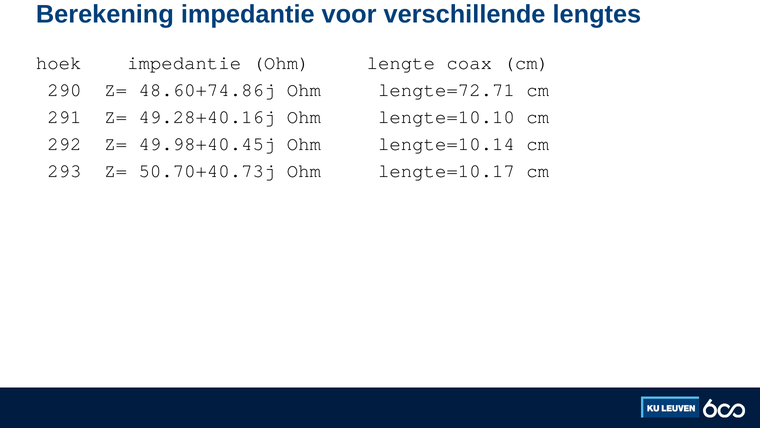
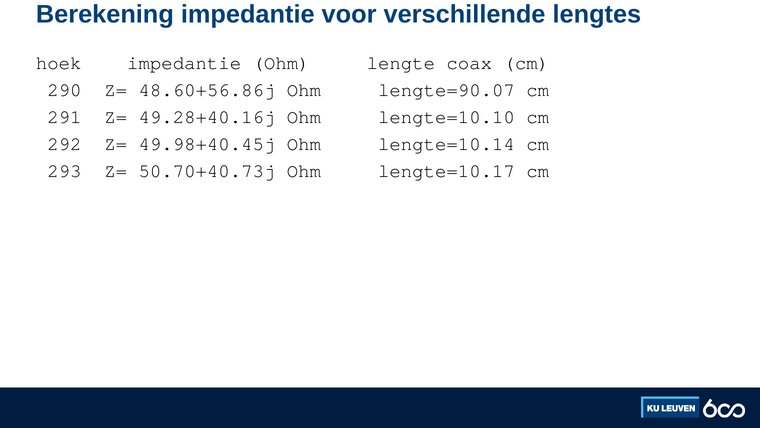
48.60+74.86j: 48.60+74.86j -> 48.60+56.86j (207, 90)
lengte=72.71: lengte=72.71 -> lengte=90.07 (446, 90)
